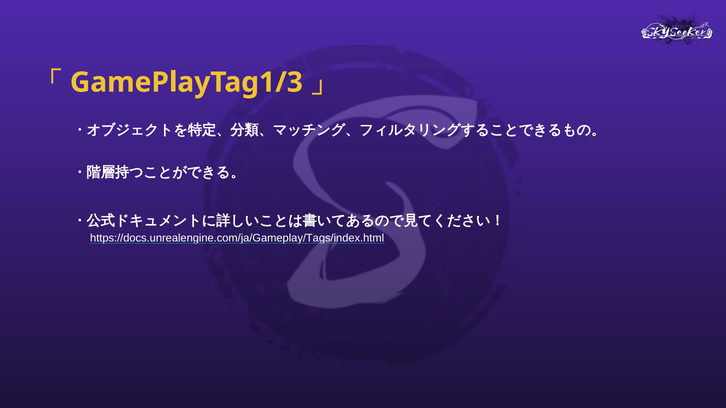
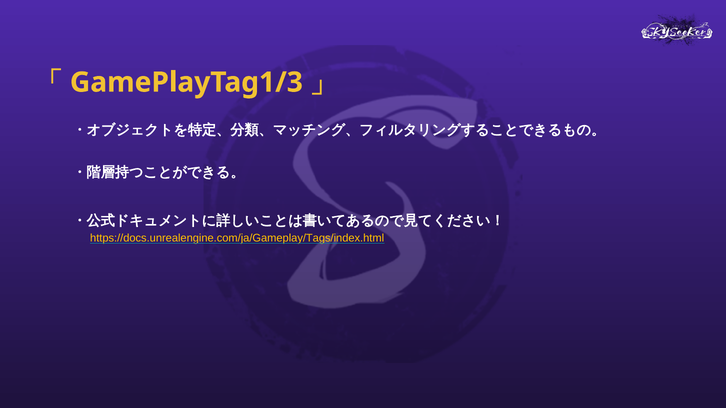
https://docs.unrealengine.com/ja/Gameplay/Tags/index.html colour: white -> yellow (237, 238)
